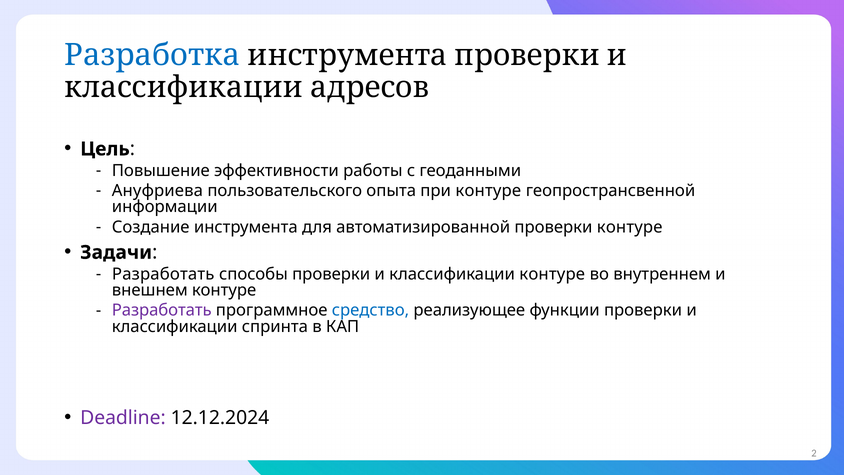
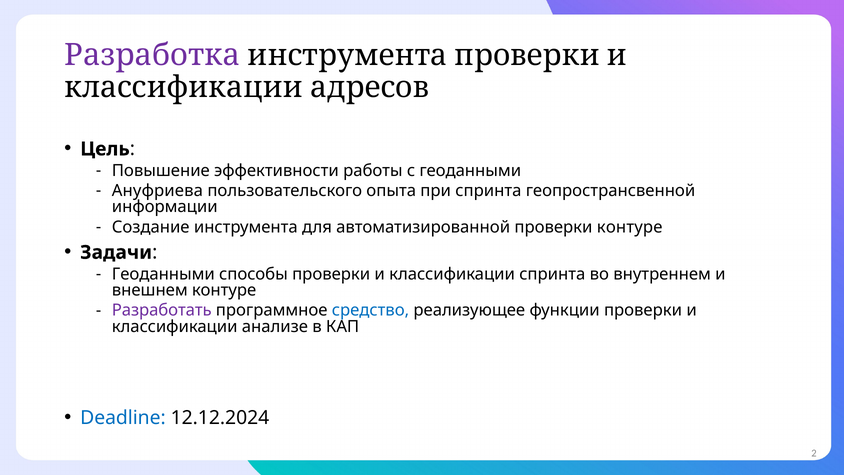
Разработка colour: blue -> purple (152, 55)
при контуре: контуре -> спринта (488, 191)
Разработать: Разработать -> Геоданными (163, 274)
классификации контуре: контуре -> спринта (552, 274)
спринта: спринта -> анализе (275, 326)
Deadline colour: purple -> blue (123, 418)
